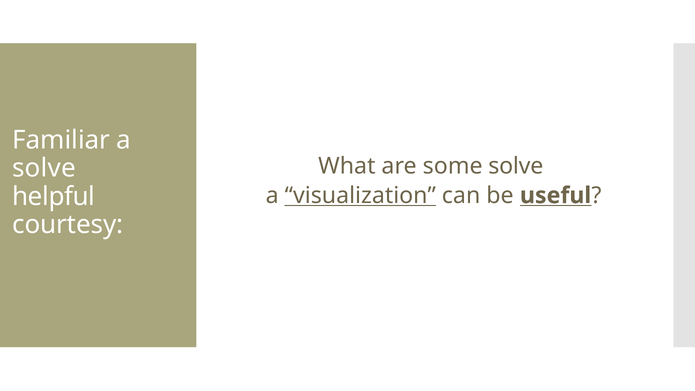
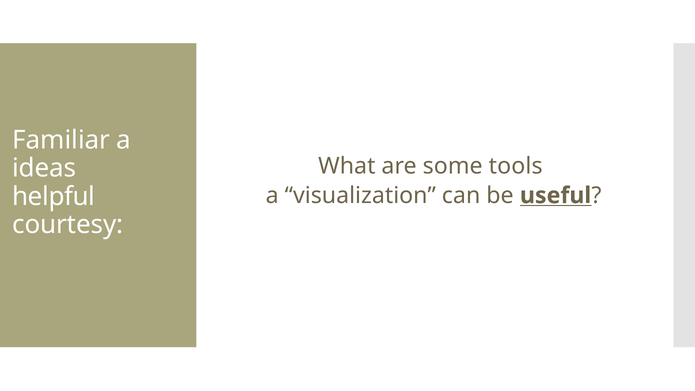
some solve: solve -> tools (516, 166)
solve: solve -> ideas (44, 168)
visualization underline: present -> none (360, 196)
